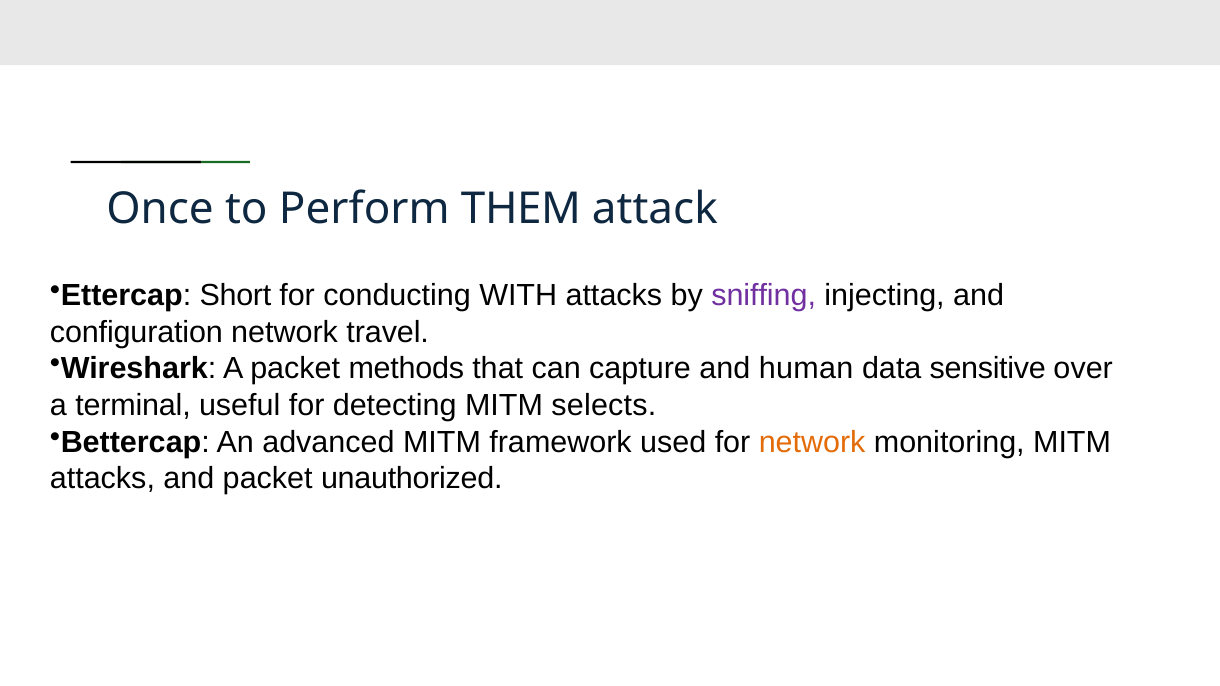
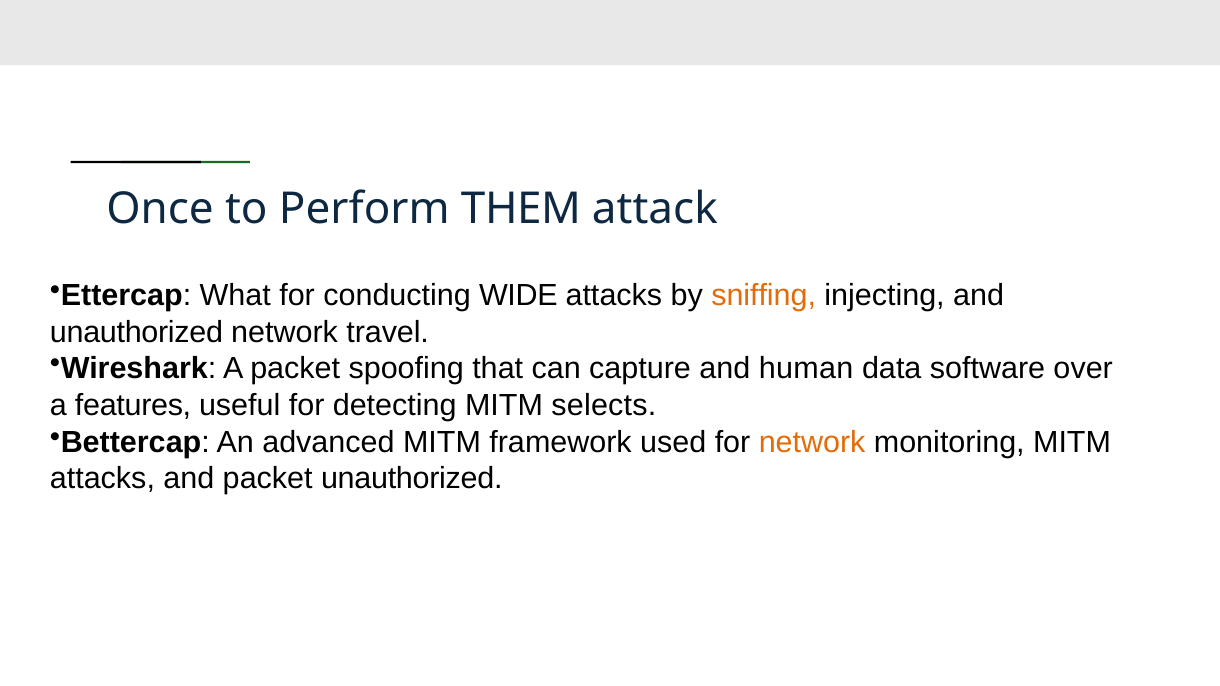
Short: Short -> What (235, 296)
WITH: WITH -> WIDE (518, 296)
sniffing colour: purple -> orange (764, 296)
configuration: configuration -> unauthorized (136, 332)
methods: methods -> spoofing (406, 369)
sensitive: sensitive -> software (988, 369)
terminal: terminal -> features (133, 406)
